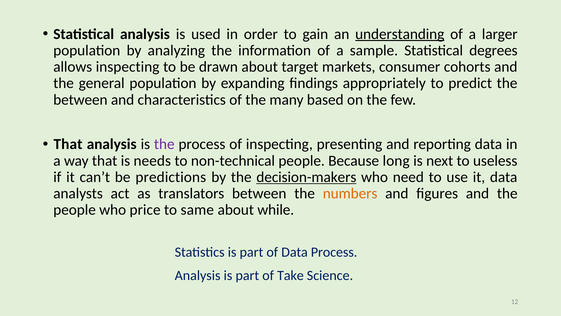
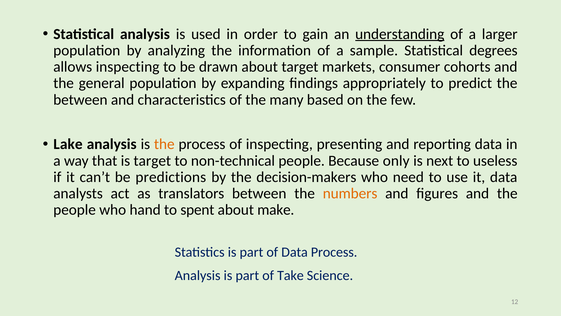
That: That -> Lake (68, 144)
the colour: purple -> orange (164, 144)
is needs: needs -> target (152, 160)
long: long -> only (396, 160)
decision-makers underline: present -> none (306, 177)
price: price -> hand (145, 210)
same: same -> spent (197, 210)
while: while -> make (276, 210)
